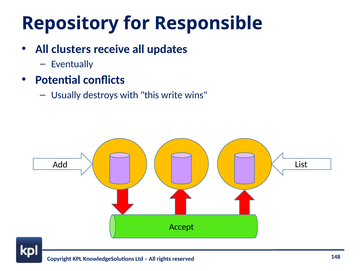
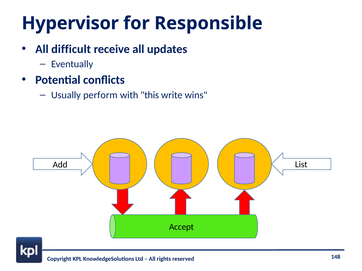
Repository: Repository -> Hypervisor (70, 23)
clusters: clusters -> difficult (71, 49)
destroys: destroys -> perform (100, 95)
